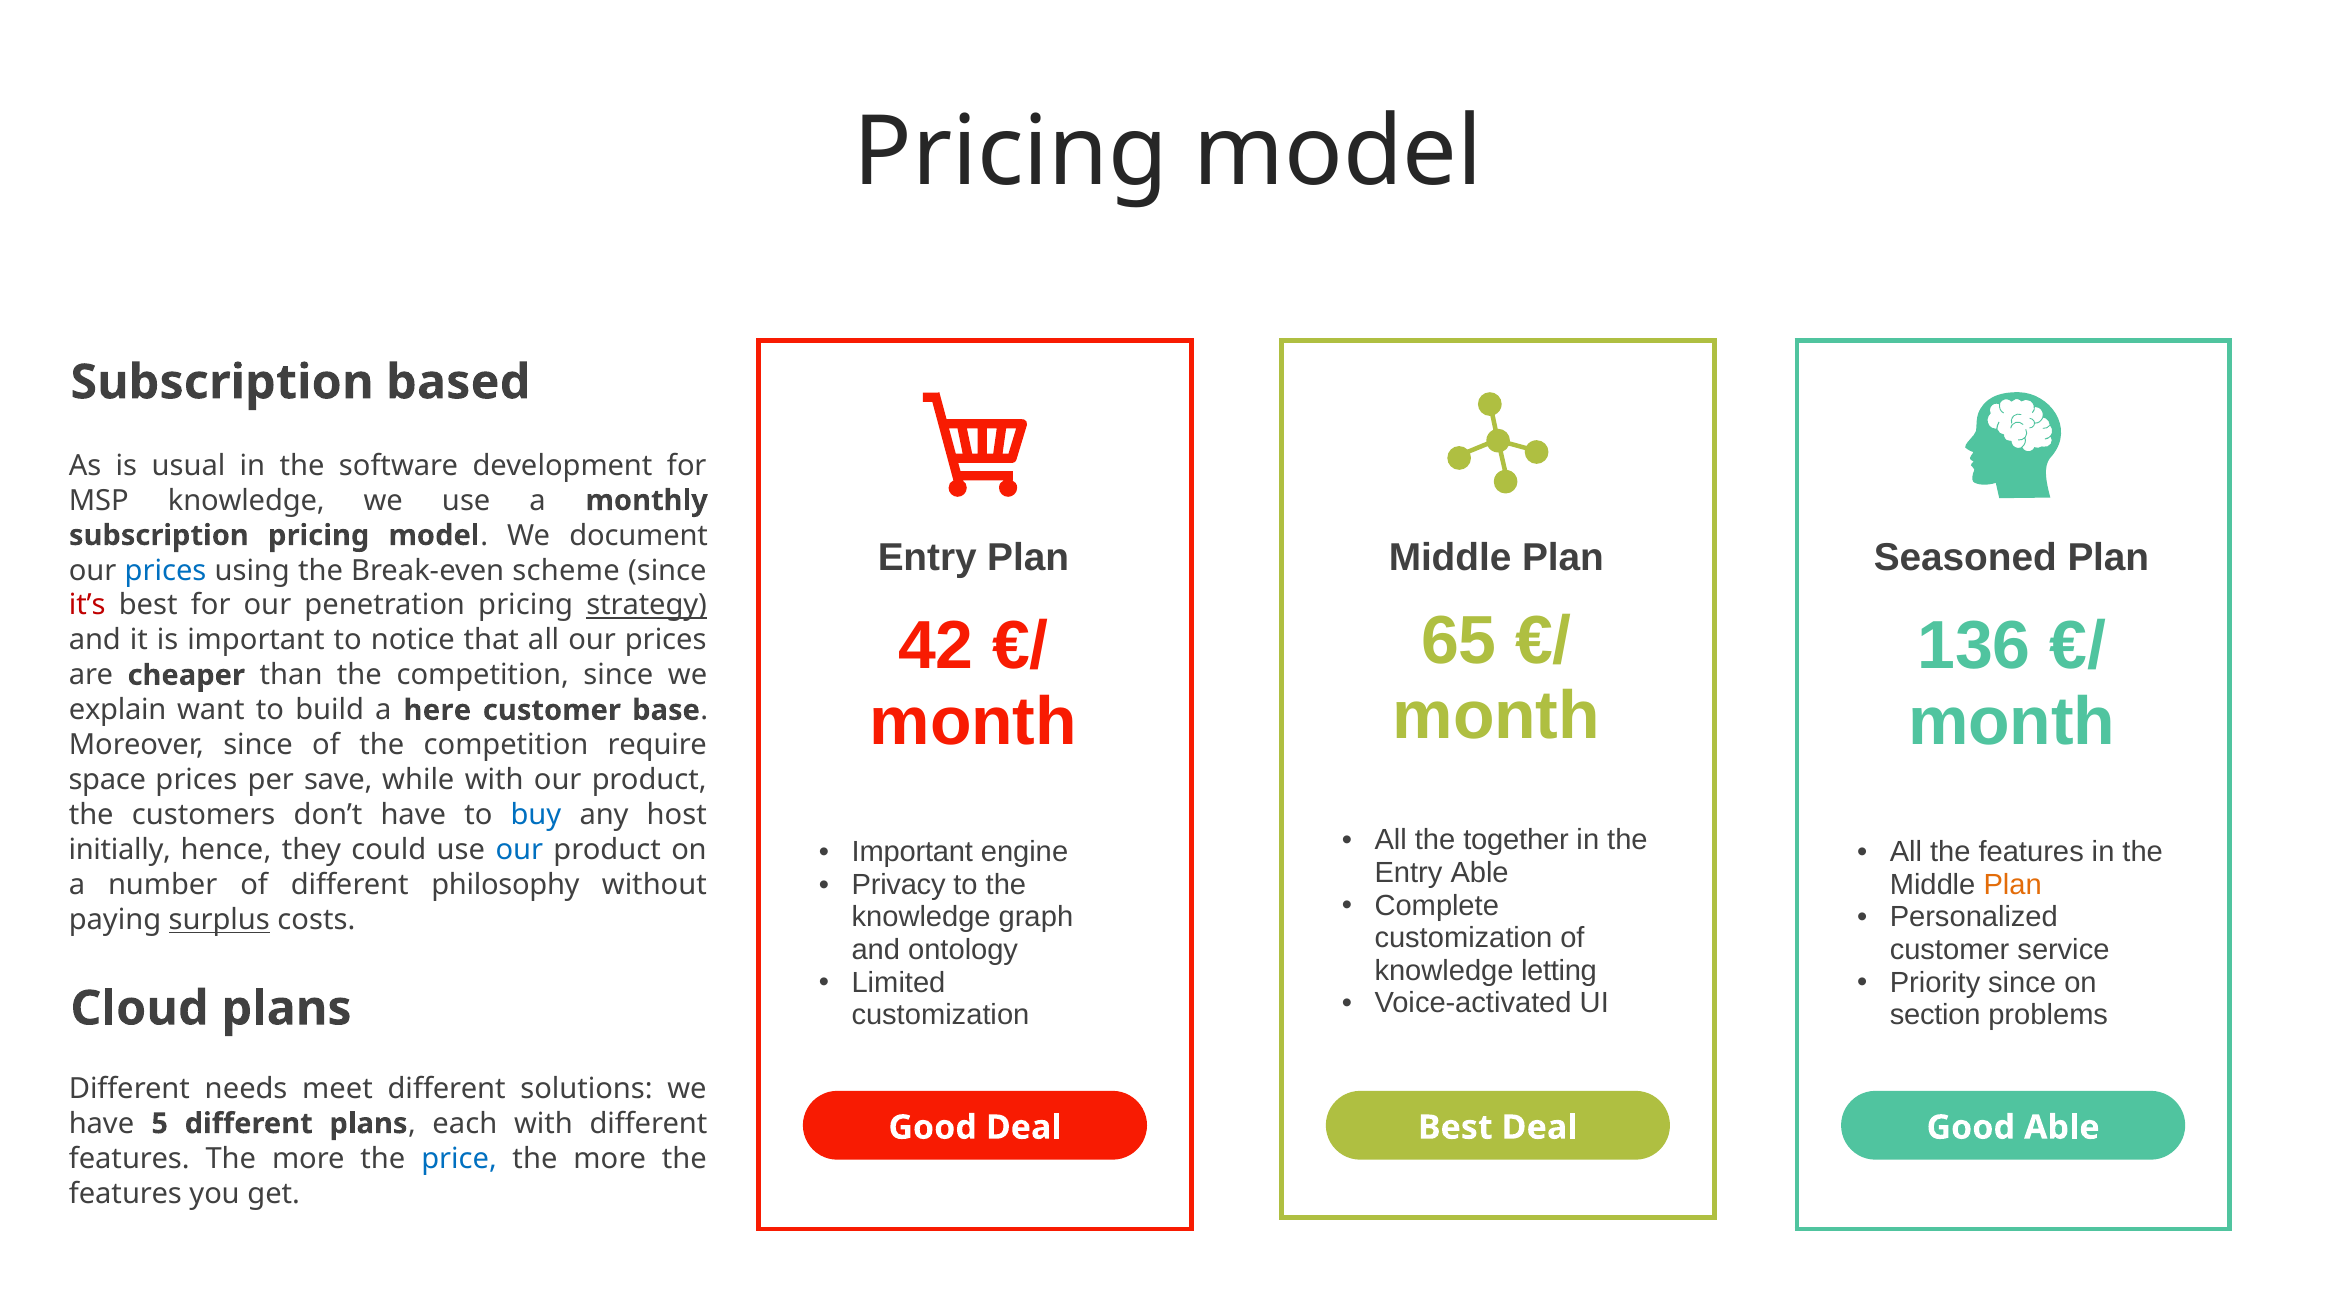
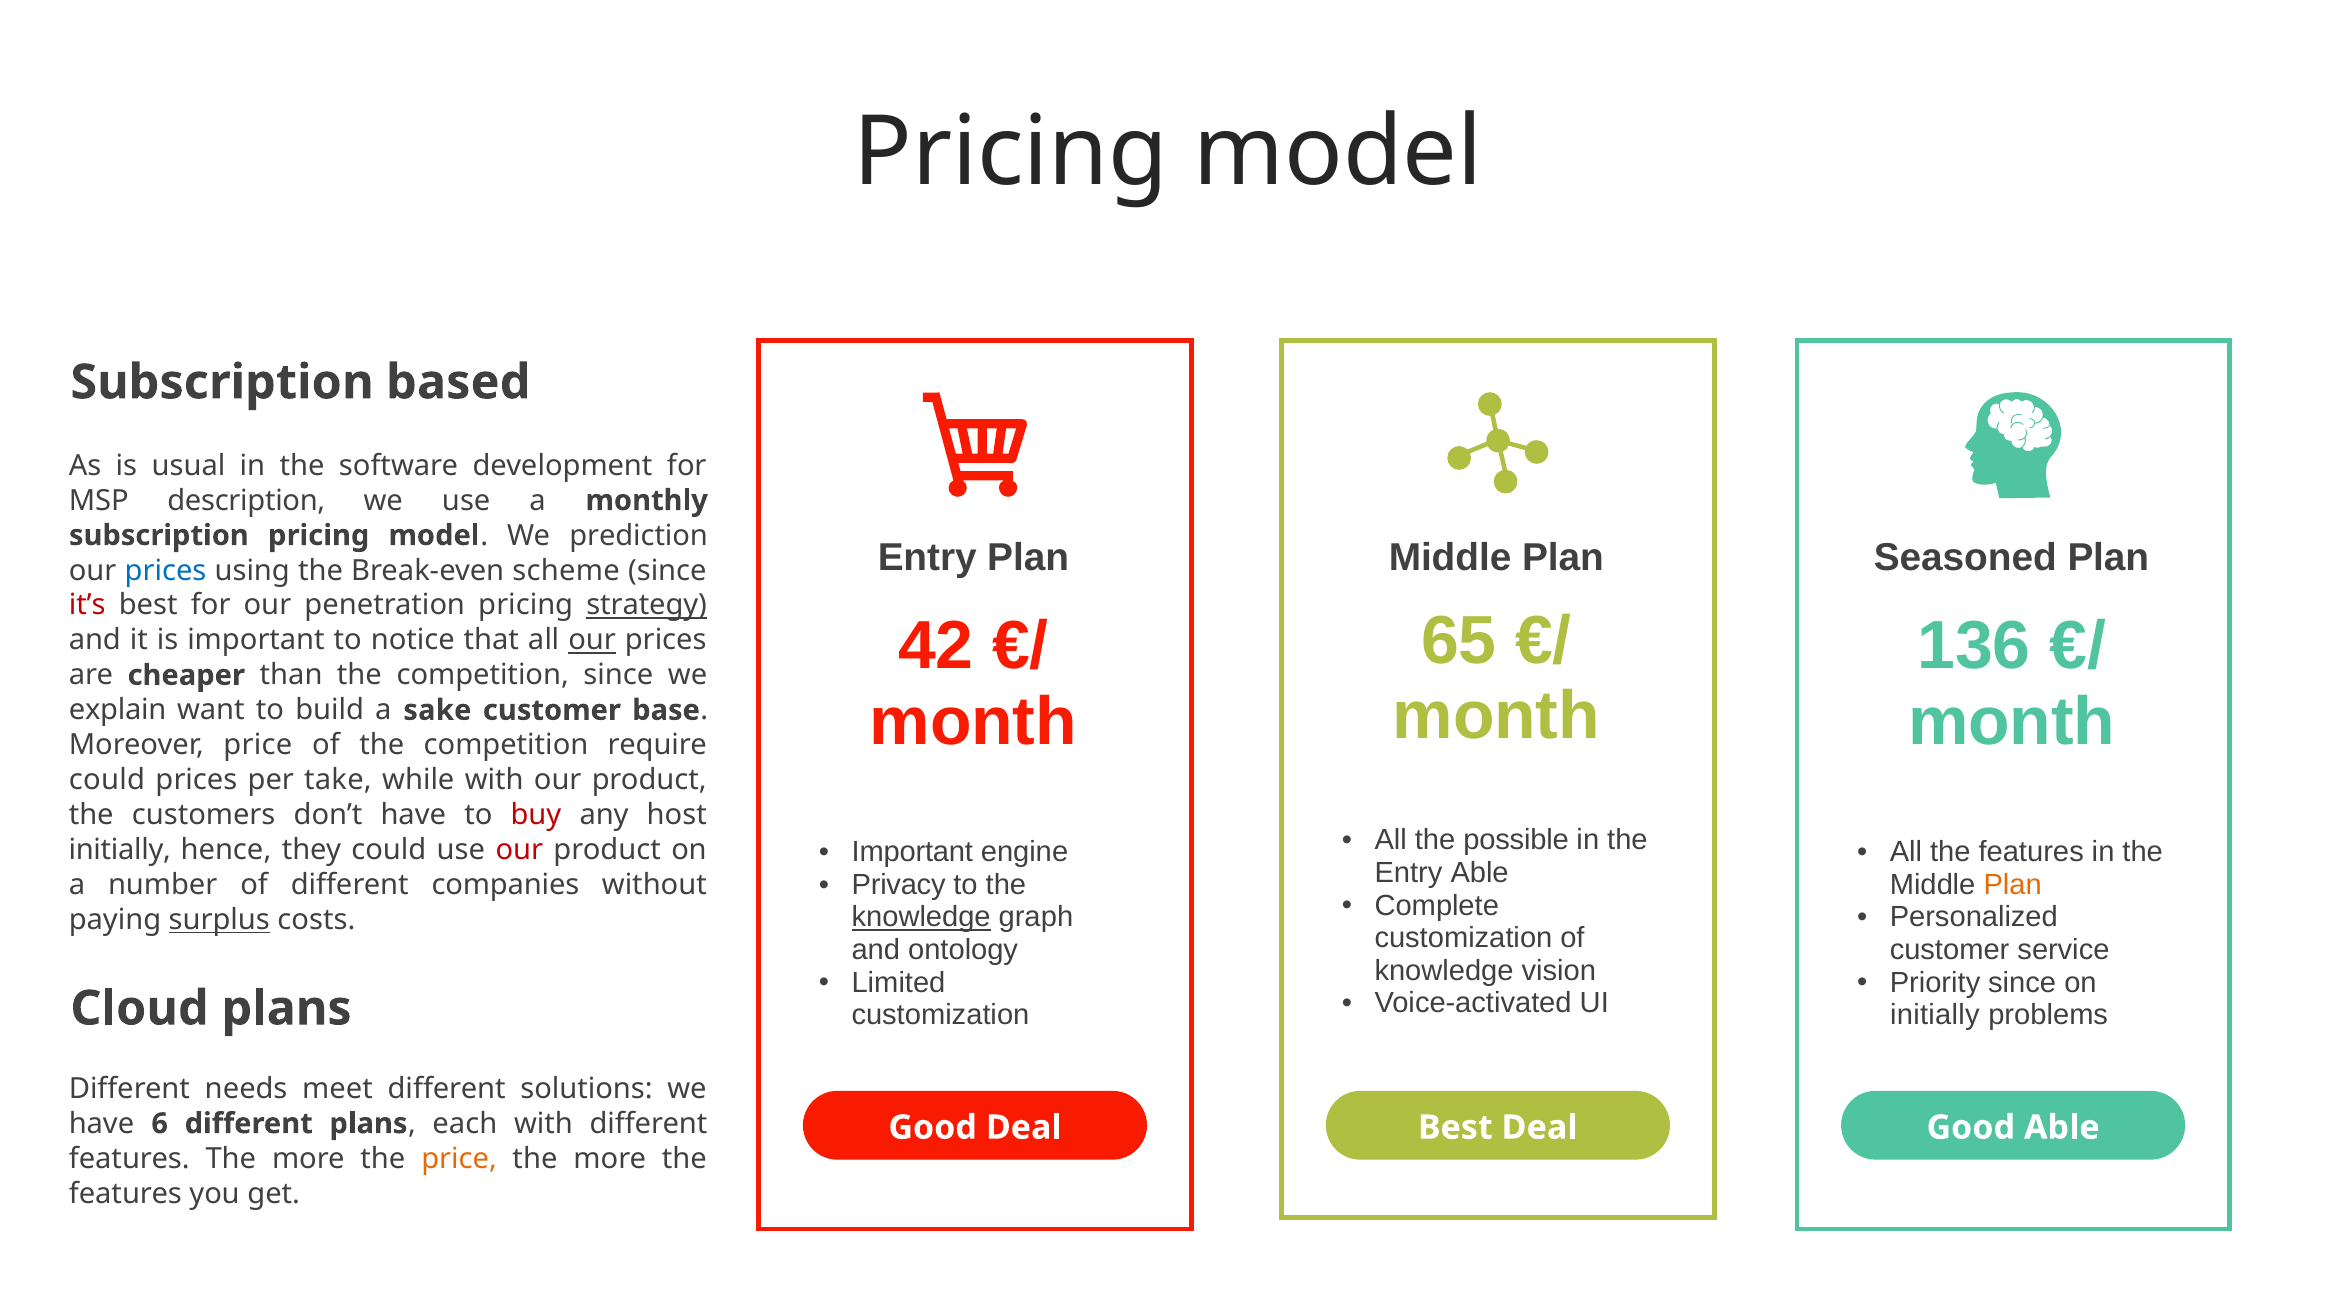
MSP knowledge: knowledge -> description (246, 501)
document: document -> prediction (639, 536)
our underline: none -> present (592, 640)
here: here -> sake (437, 710)
Moreover since: since -> price (258, 745)
space: space -> could (107, 780)
save: save -> take (338, 780)
buy colour: blue -> red (536, 815)
together: together -> possible (1516, 840)
our colour: blue -> red (519, 850)
philosophy: philosophy -> companies (505, 885)
knowledge underline: none -> present (921, 917)
letting: letting -> vision (1559, 971)
section: section -> initially (1935, 1015)
5: 5 -> 6 (160, 1124)
price colour: blue -> orange (459, 1159)
